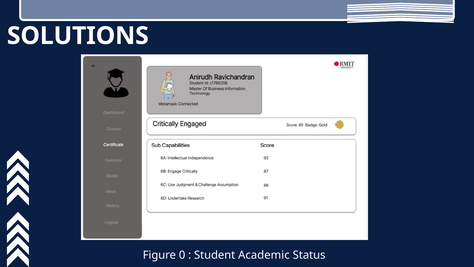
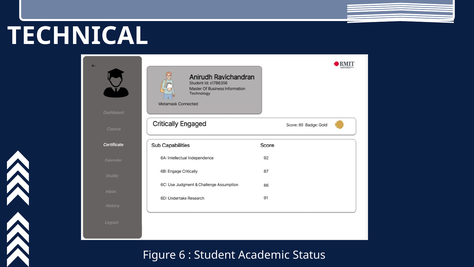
SOLUTIONS: SOLUTIONS -> TECHNICAL (78, 36)
0: 0 -> 6 (182, 255)
